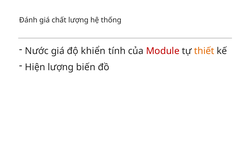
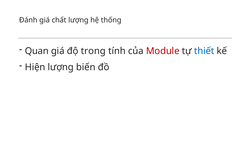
Nước: Nước -> Quan (37, 51)
khiển: khiển -> trong (93, 51)
thiết colour: orange -> blue (204, 51)
